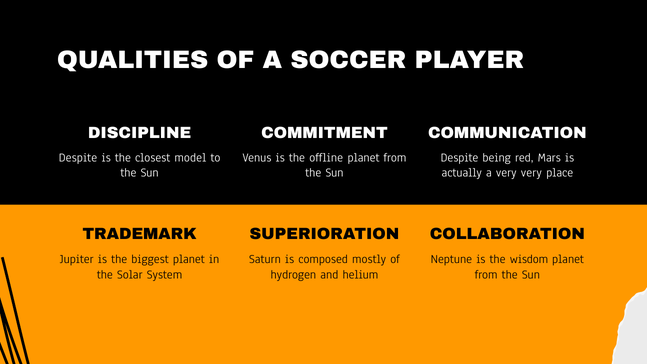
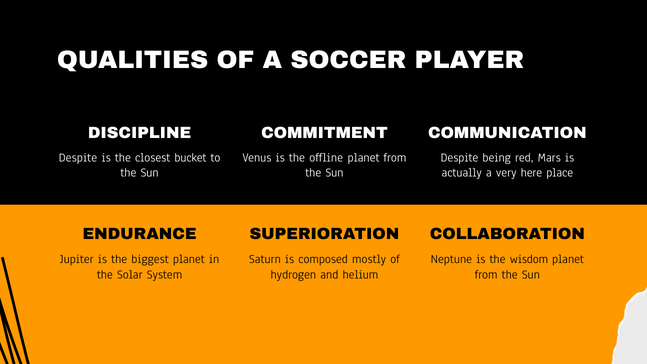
model: model -> bucket (190, 158)
very very: very -> here (531, 173)
TRADEMARK: TRADEMARK -> ENDURANCE (140, 234)
